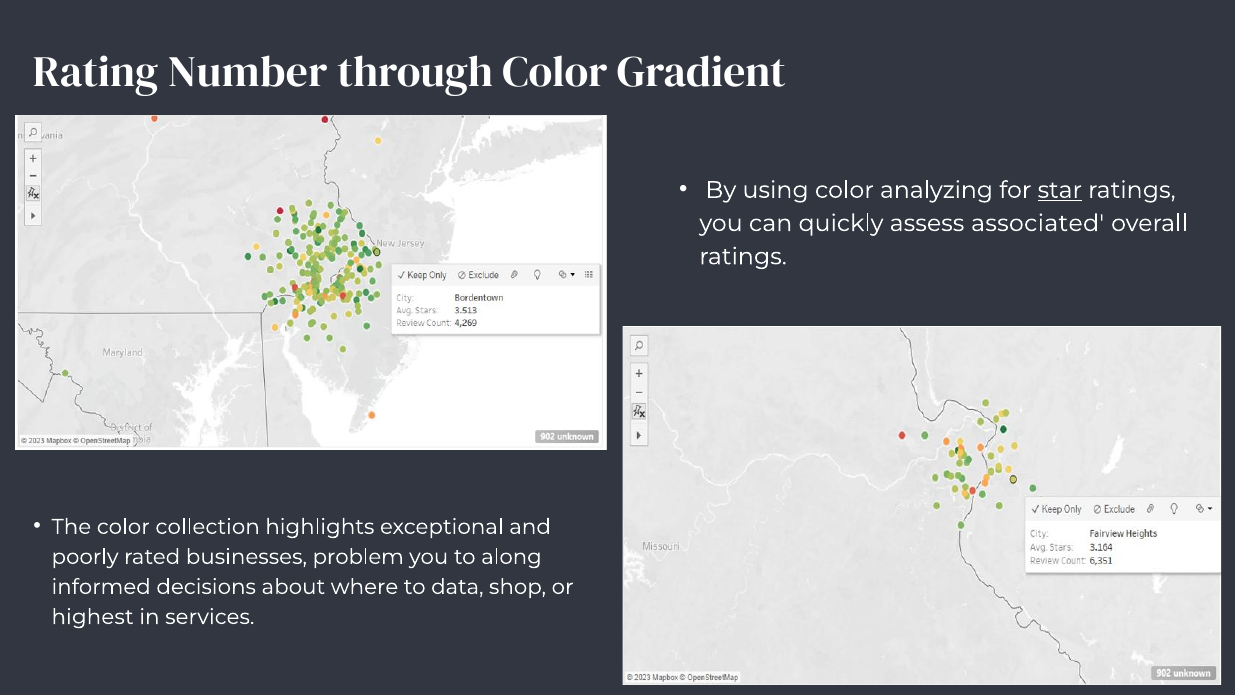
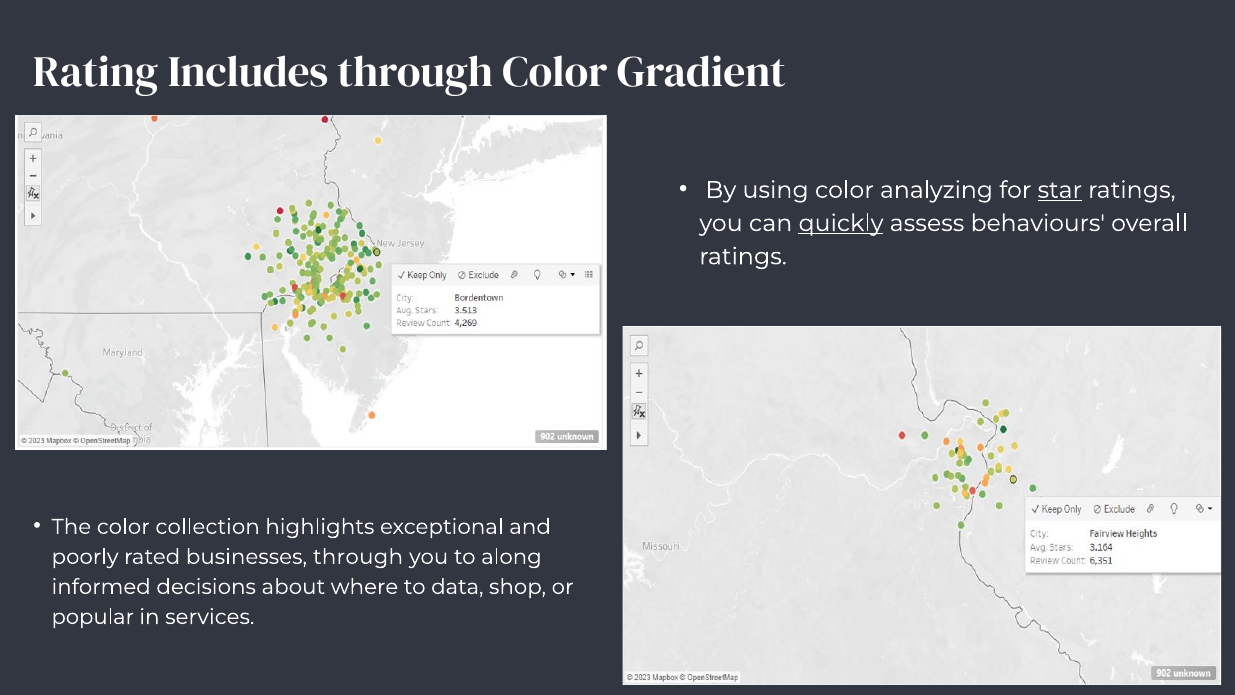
Number: Number -> Includes (248, 73)
quickly underline: none -> present (841, 223)
associated: associated -> behaviours (1038, 223)
businesses problem: problem -> through (358, 557)
highest: highest -> popular (93, 617)
